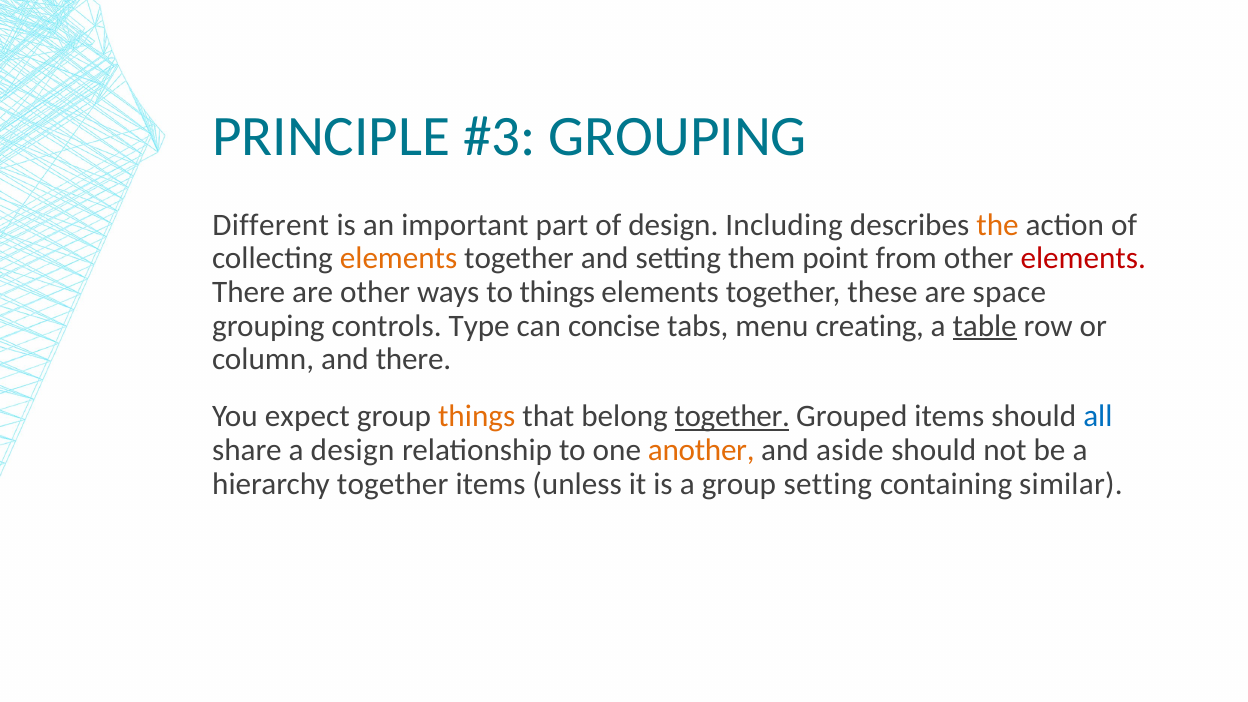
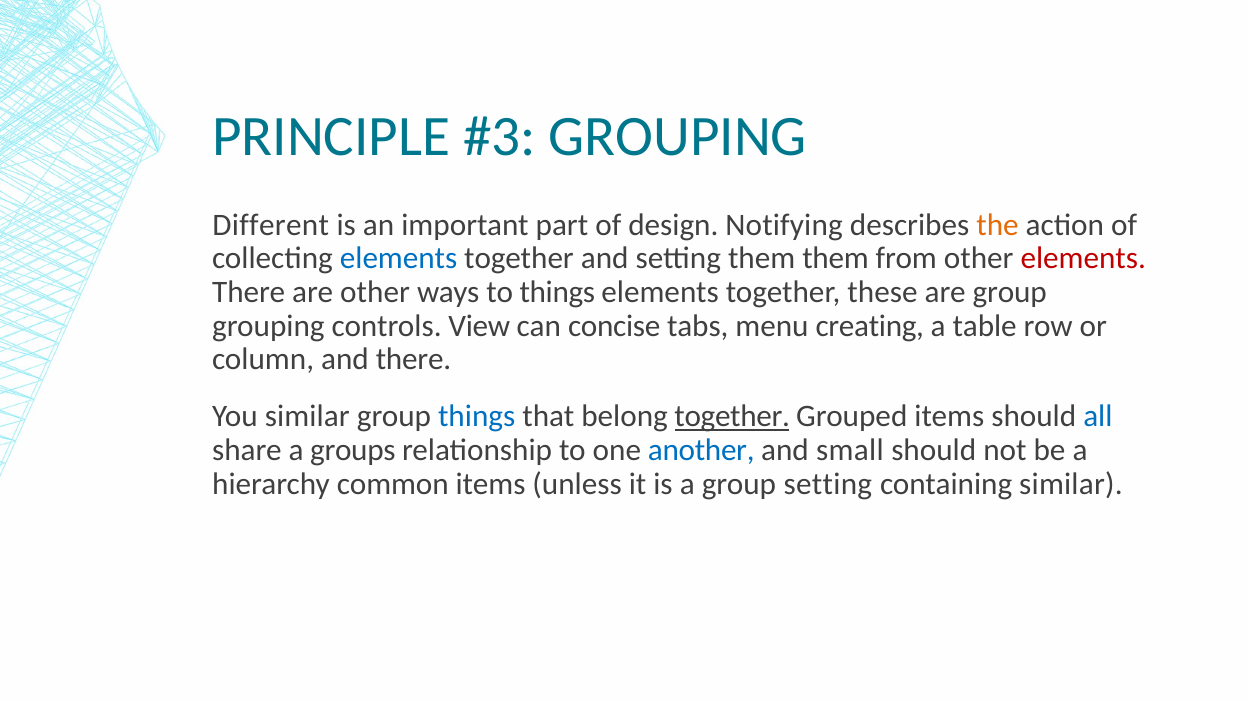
Including: Including -> Notifying (784, 225)
elements colour: orange -> blue (399, 258)
them point: point -> them (835, 258)
are space: space -> group (1010, 292)
Type: Type -> View (479, 326)
table underline: present -> none (985, 326)
You expect: expect -> similar (307, 417)
things colour: orange -> blue (477, 417)
a design: design -> groups (353, 450)
another colour: orange -> blue (701, 450)
aside: aside -> small (850, 450)
hierarchy together: together -> common (393, 484)
